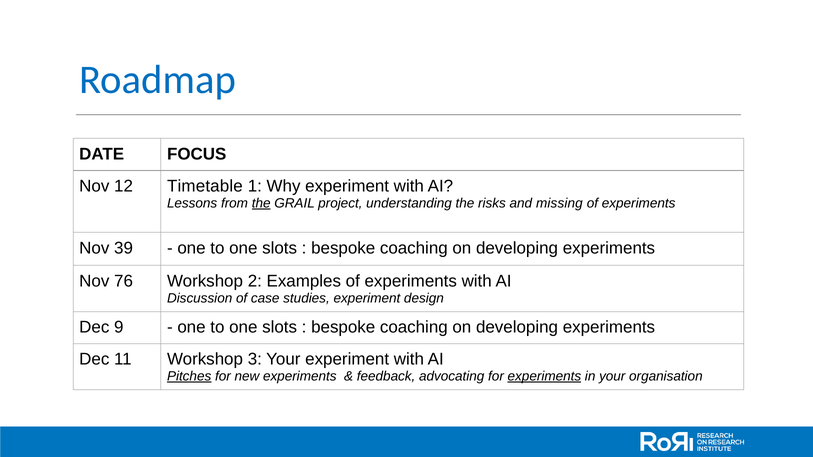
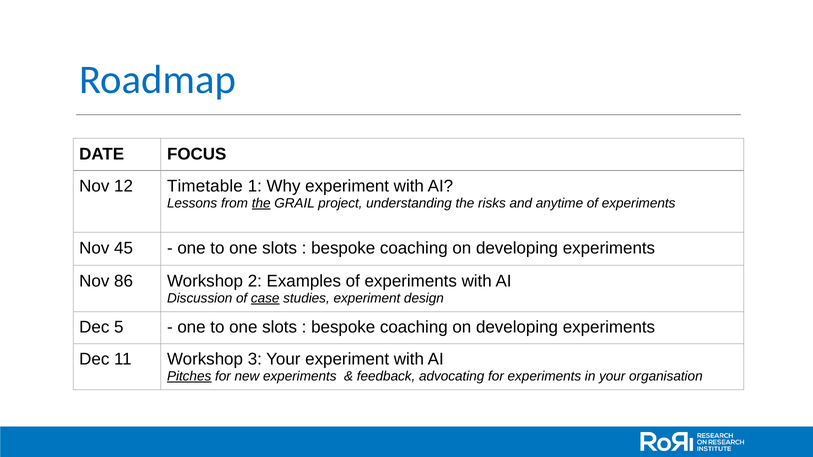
missing: missing -> anytime (559, 203)
39: 39 -> 45 (123, 248)
76: 76 -> 86 (123, 281)
case underline: none -> present (265, 298)
9: 9 -> 5 (119, 328)
experiments underline: present -> none (544, 377)
